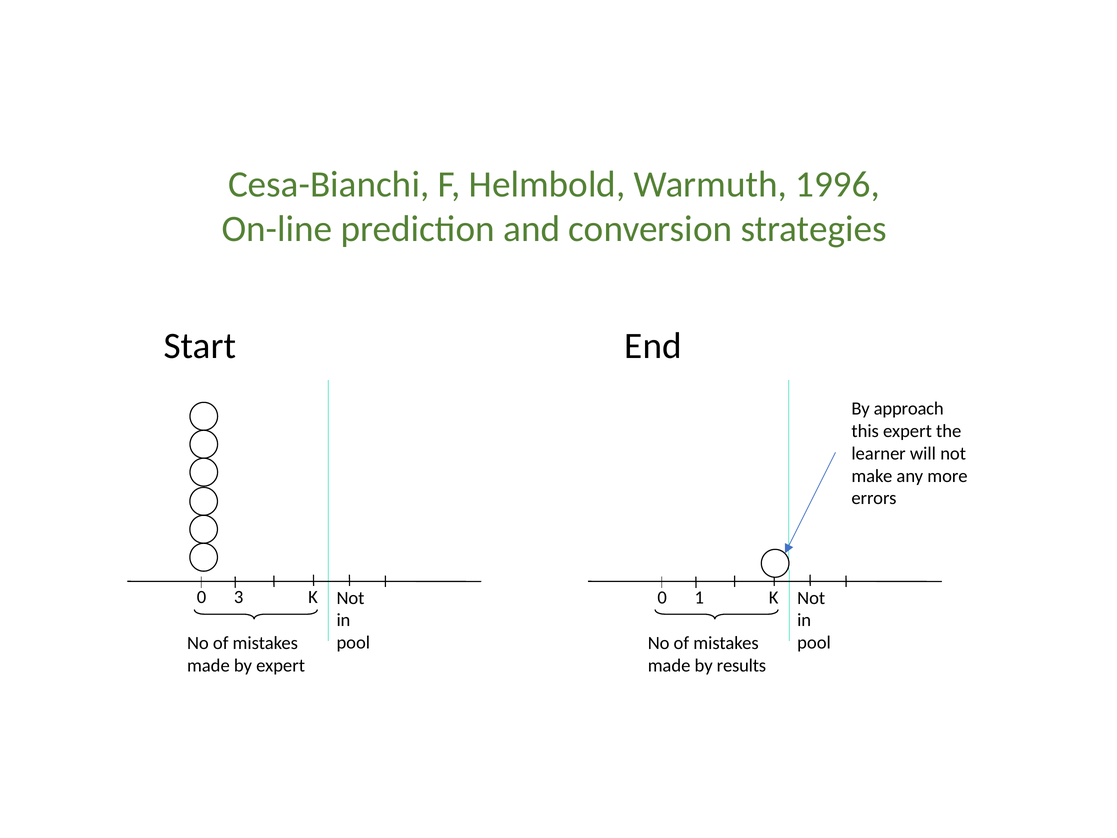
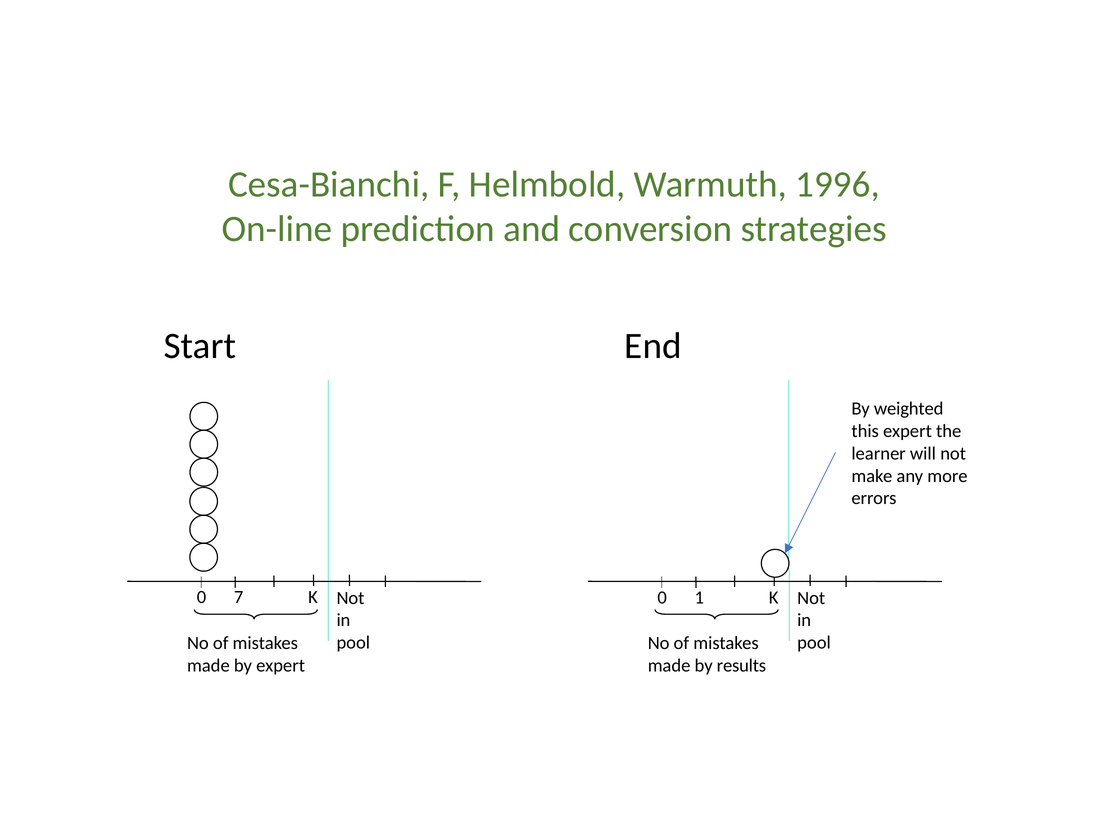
approach: approach -> weighted (909, 409)
3: 3 -> 7 (239, 597)
